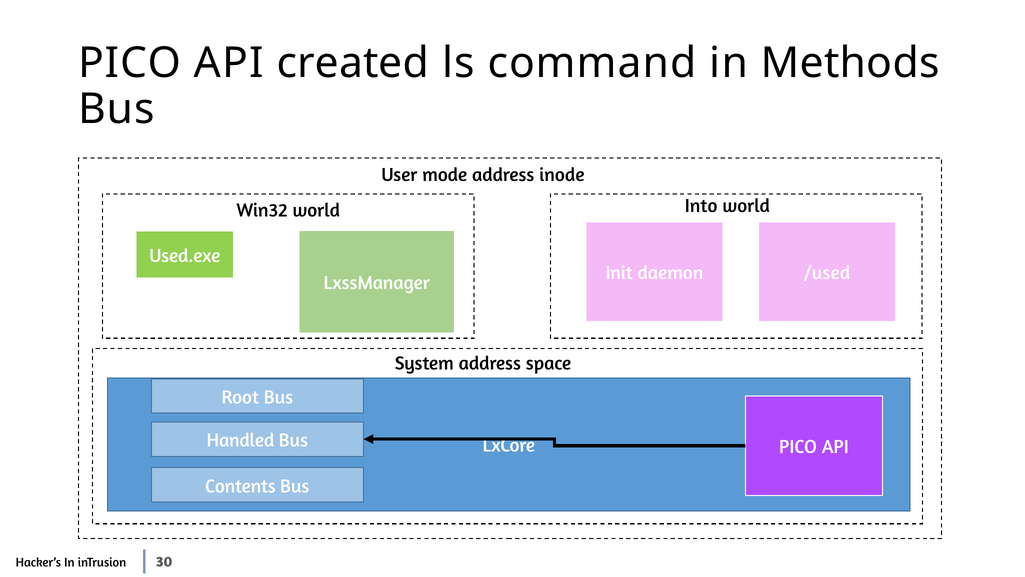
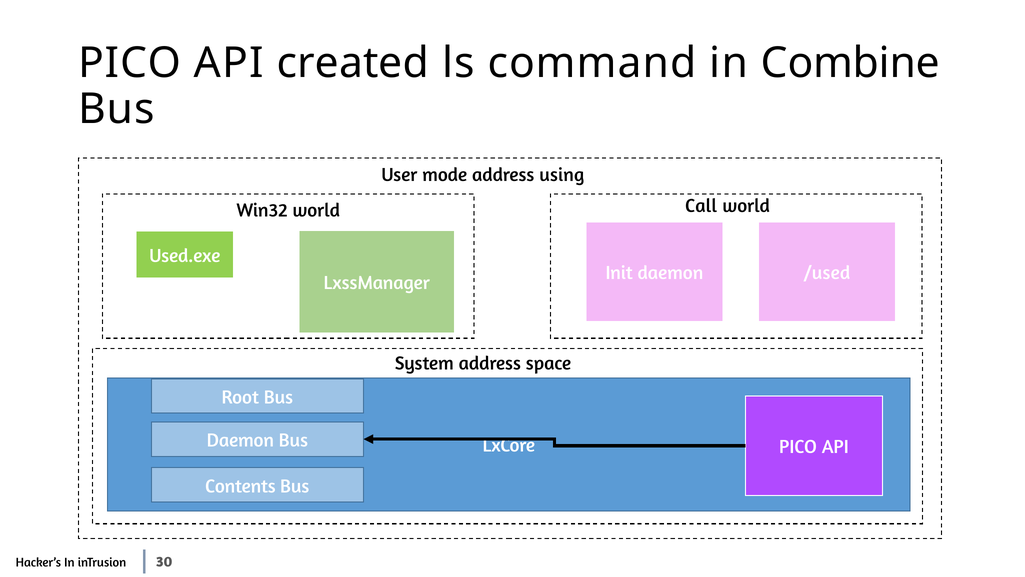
Methods: Methods -> Combine (850, 63)
inode: inode -> using (562, 175)
Into: Into -> Call (701, 206)
Handled: Handled -> Daemon (240, 440)
